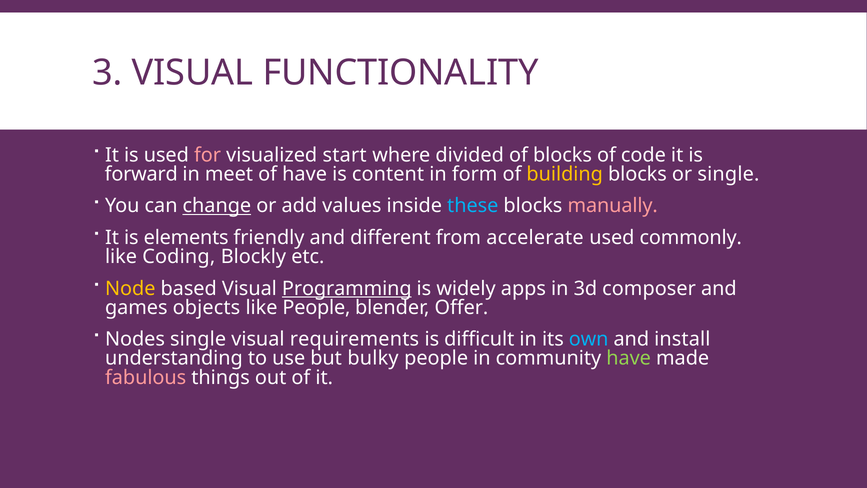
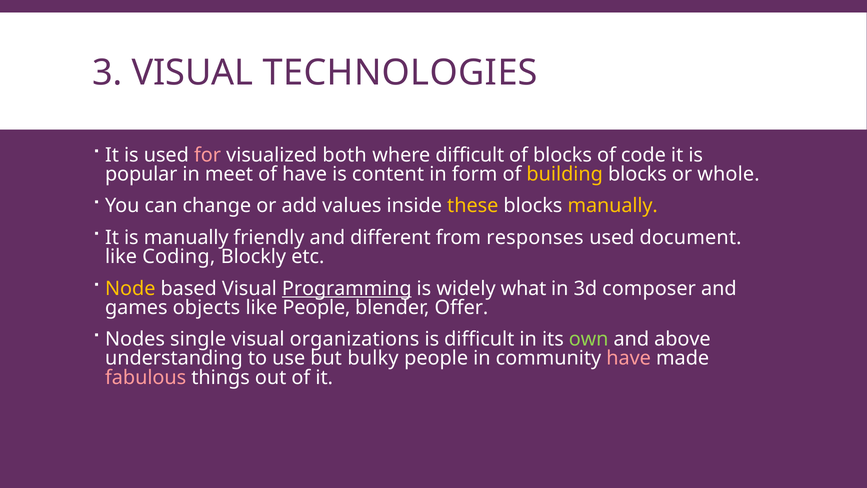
FUNCTIONALITY: FUNCTIONALITY -> TECHNOLOGIES (400, 73)
start: start -> both (345, 155)
where divided: divided -> difficult (470, 155)
forward: forward -> popular (141, 174)
or single: single -> whole (728, 174)
change underline: present -> none (217, 206)
these colour: light blue -> yellow (473, 206)
manually colour: pink -> yellow (613, 206)
is elements: elements -> manually (186, 238)
accelerate: accelerate -> responses (535, 238)
commonly: commonly -> document (691, 238)
apps: apps -> what (524, 288)
requirements: requirements -> organizations (354, 339)
own colour: light blue -> light green (589, 339)
install: install -> above (682, 339)
have colour: light green -> pink (629, 358)
